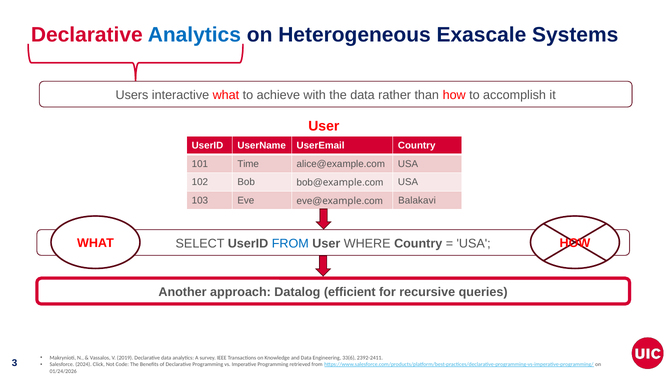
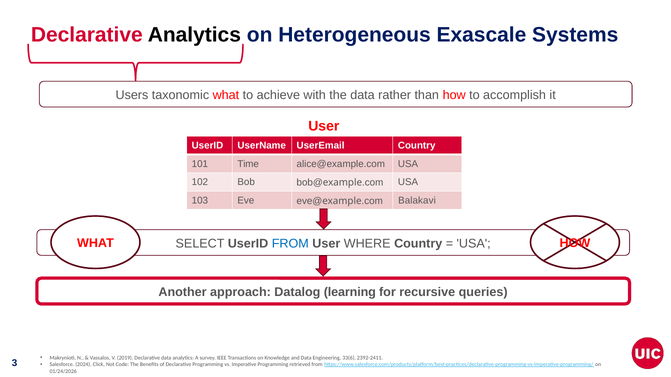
Analytics colour: blue -> black (194, 35)
interactive: interactive -> taxonomic (181, 95)
efficient: efficient -> learning (350, 292)
